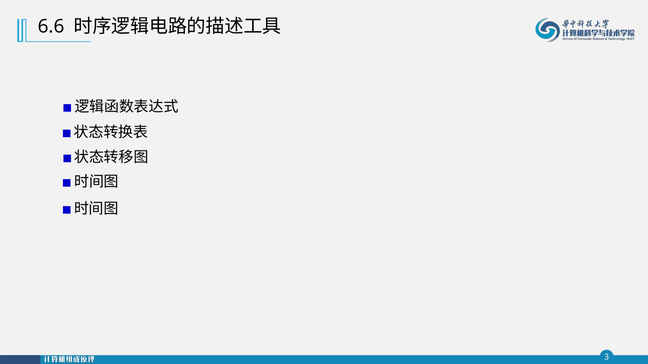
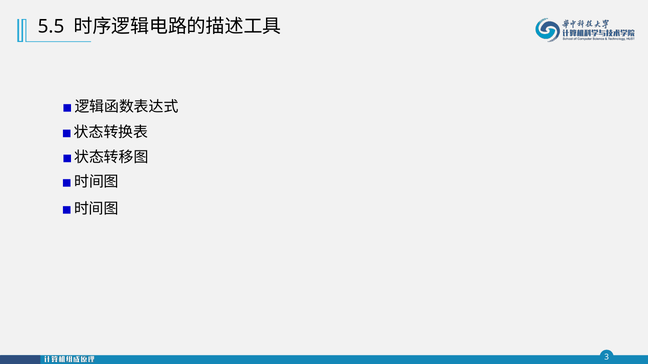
6.6: 6.6 -> 5.5 (51, 27)
